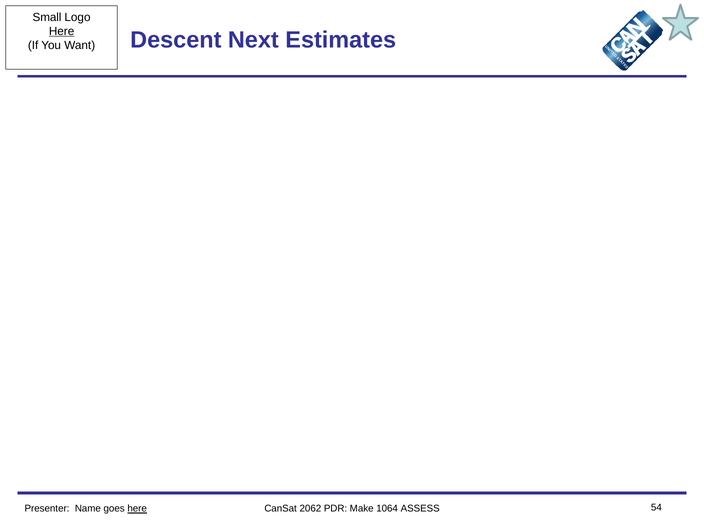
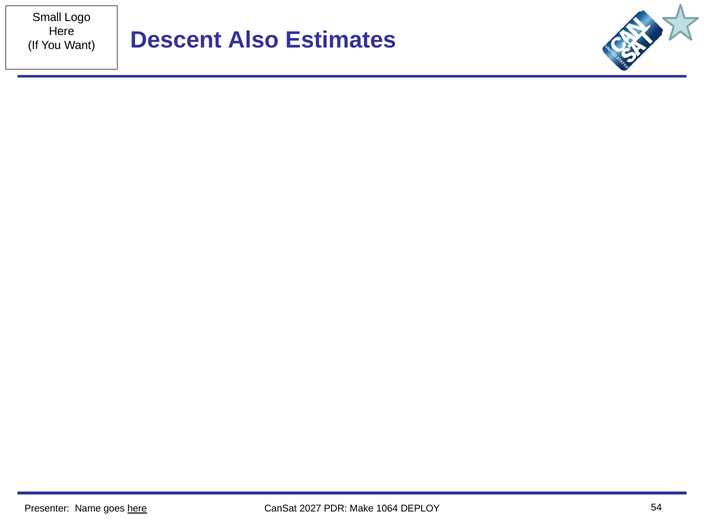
Here underline: present -> none (62, 31)
Next: Next -> Also (253, 40)
2062: 2062 -> 2027 (310, 509)
ASSESS: ASSESS -> DEPLOY (420, 509)
